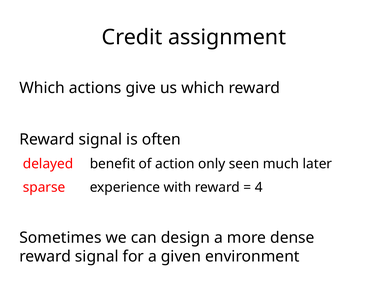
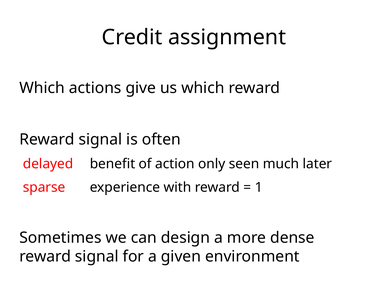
4: 4 -> 1 (259, 187)
